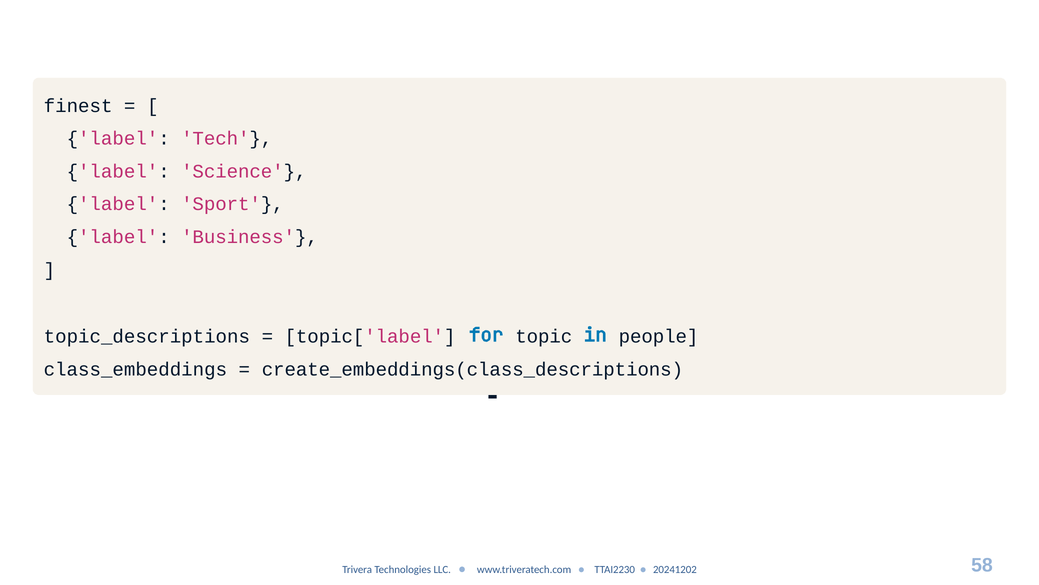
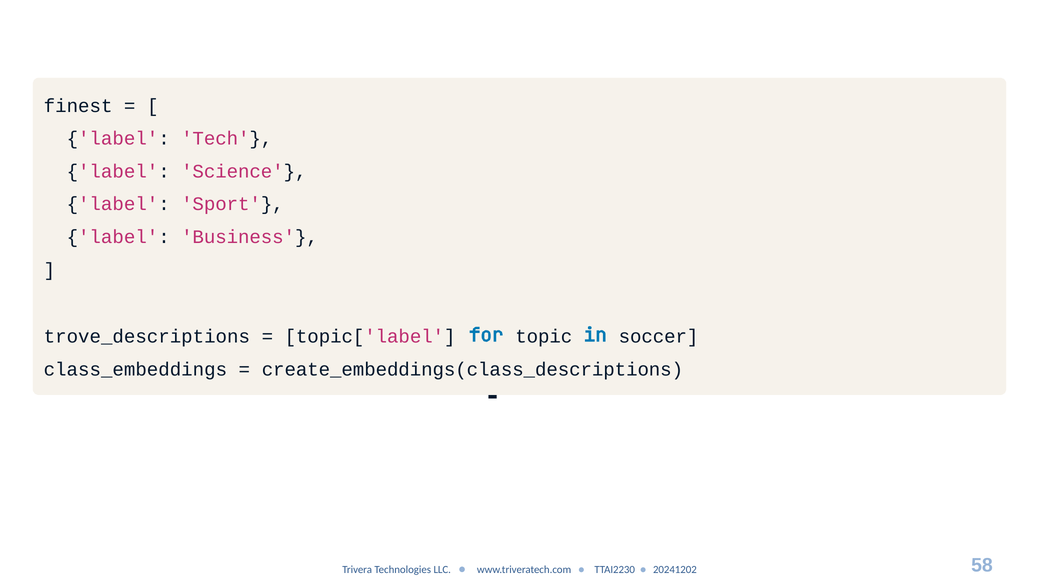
topic_descriptions: topic_descriptions -> trove_descriptions (147, 337)
people: people -> soccer (659, 337)
